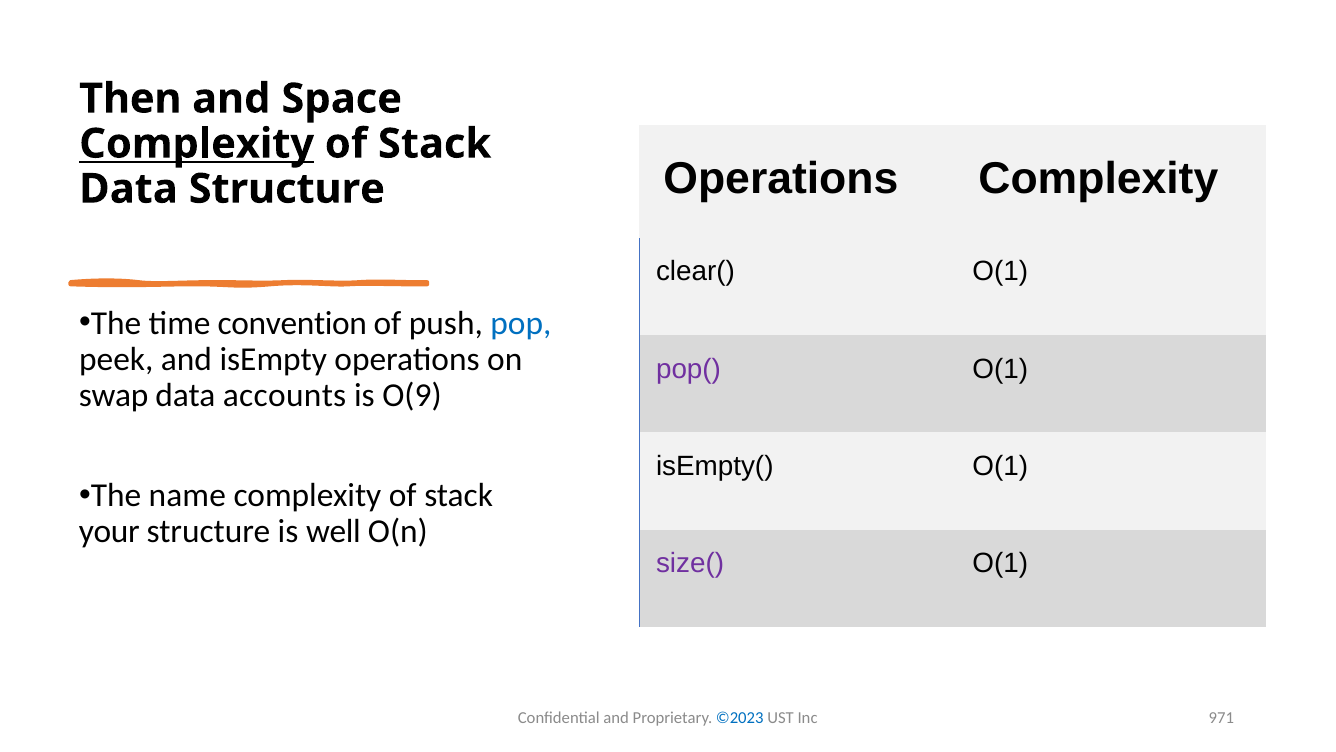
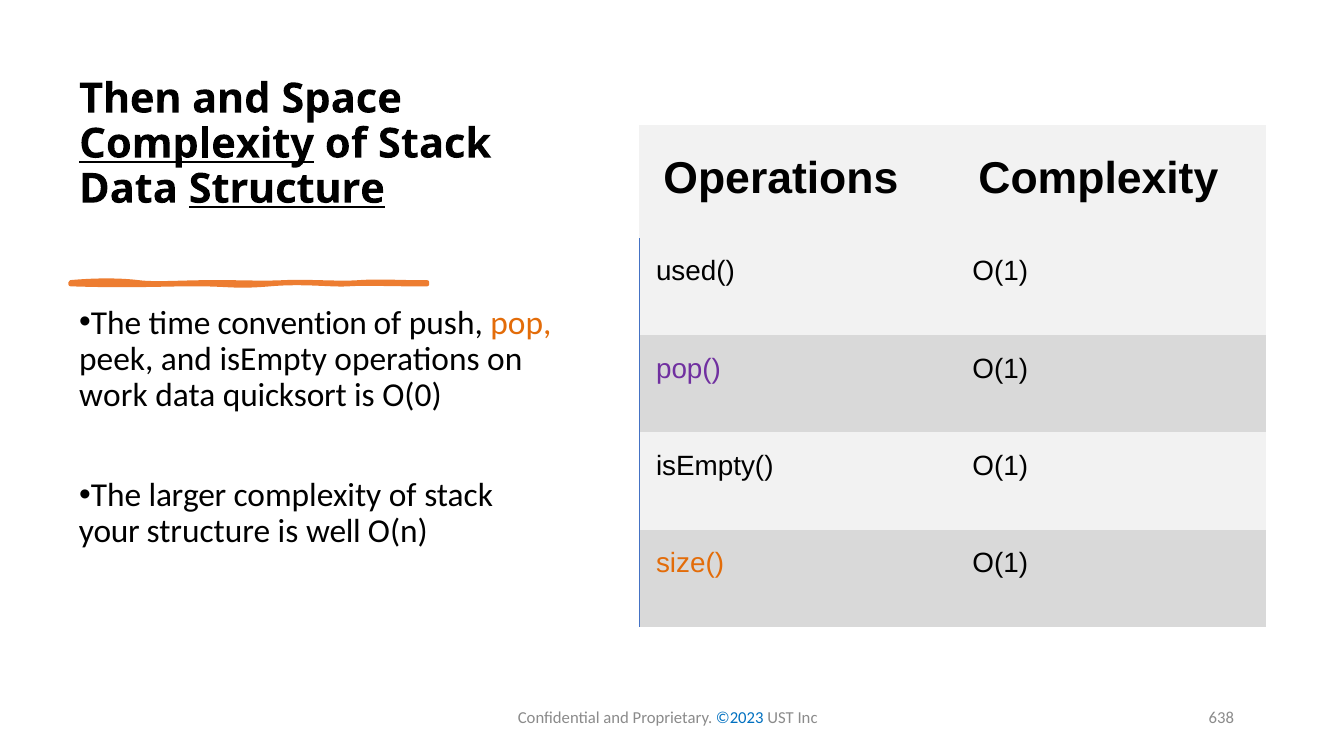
Structure underline: none -> present (287, 189)
clear(: clear( -> used( (695, 272)
pop colour: blue -> orange (521, 323)
swap: swap -> work (113, 395)
accounts: accounts -> quicksort (285, 395)
O(9: O(9 -> O(0 (412, 395)
name: name -> larger (188, 495)
size( colour: purple -> orange (690, 563)
971: 971 -> 638 (1221, 718)
